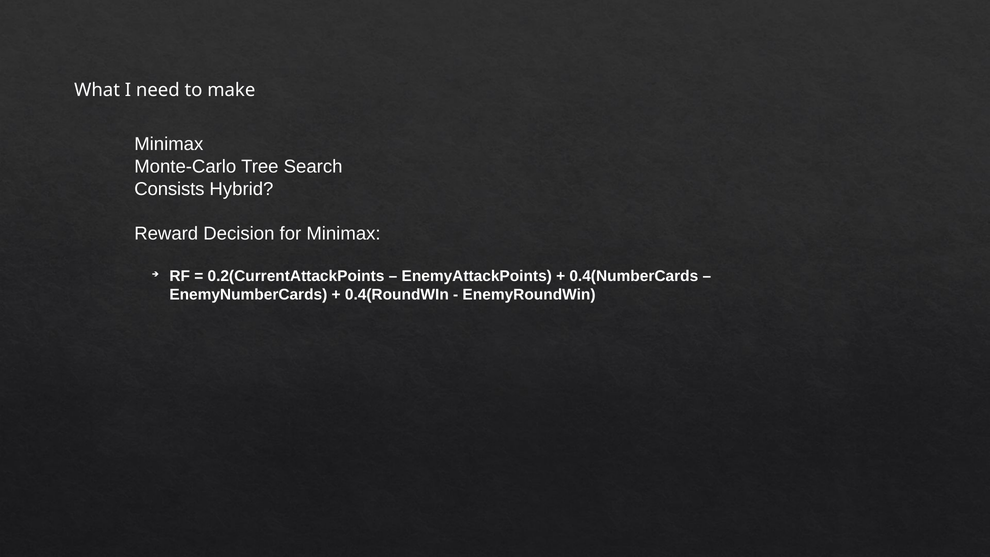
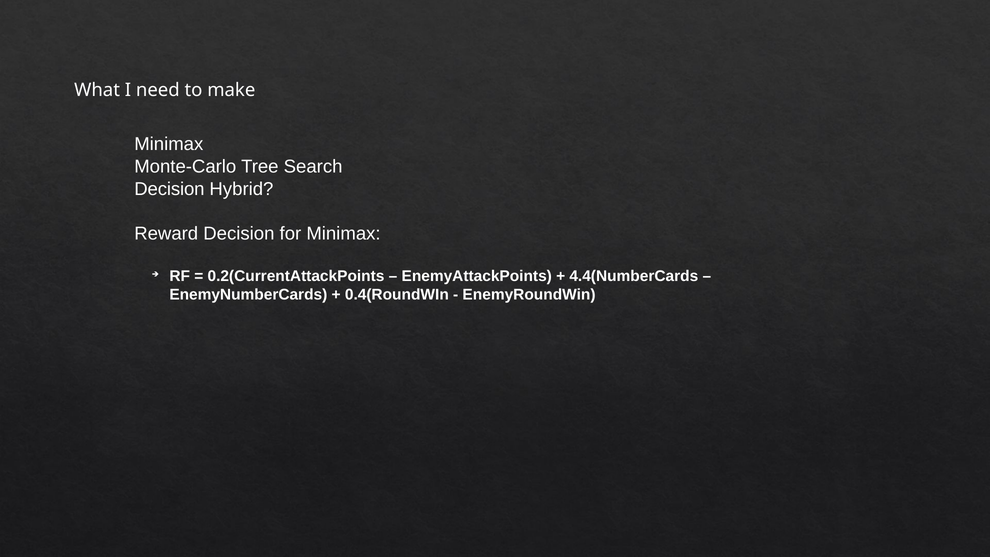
Consists: Consists -> Decision (169, 189)
0.4(NumberCards: 0.4(NumberCards -> 4.4(NumberCards (634, 276)
